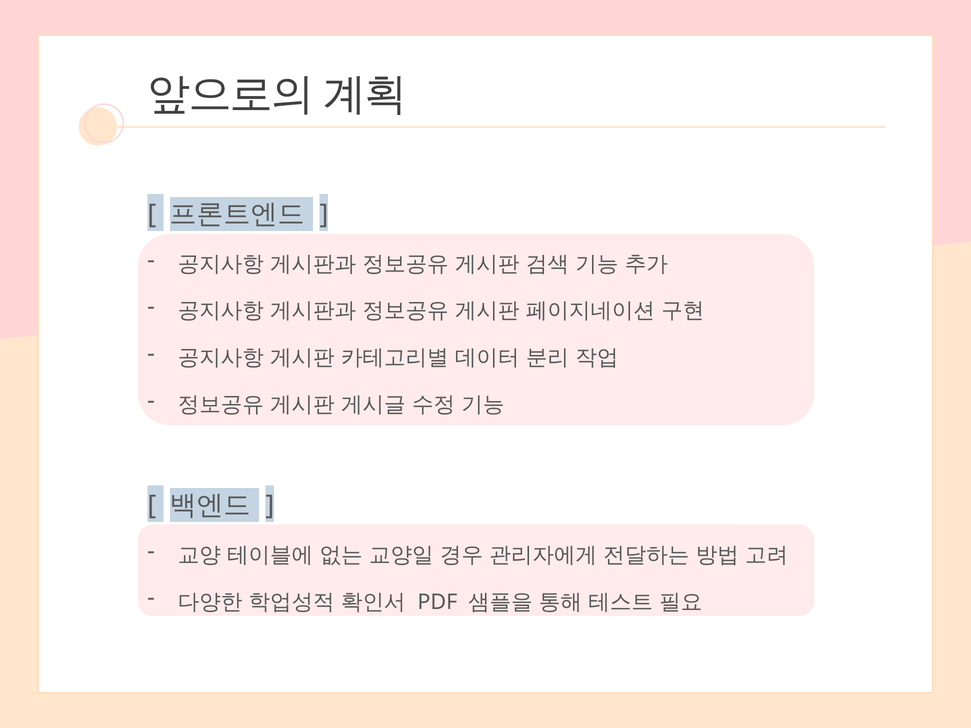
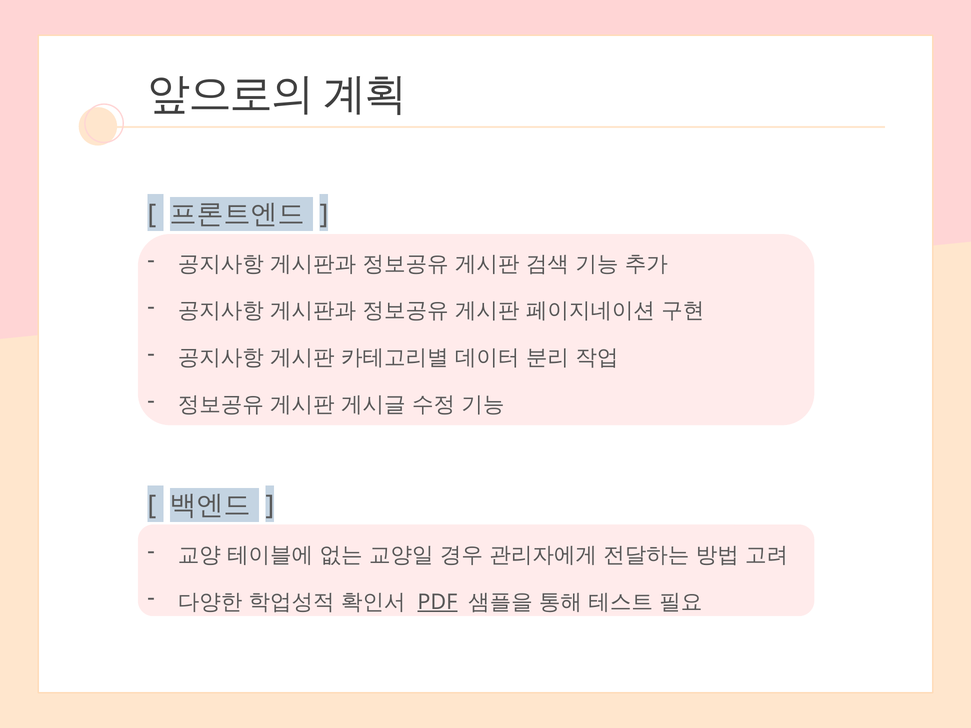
PDF underline: none -> present (437, 602)
